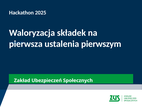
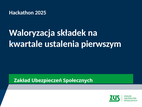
pierwsza: pierwsza -> kwartale (26, 44)
